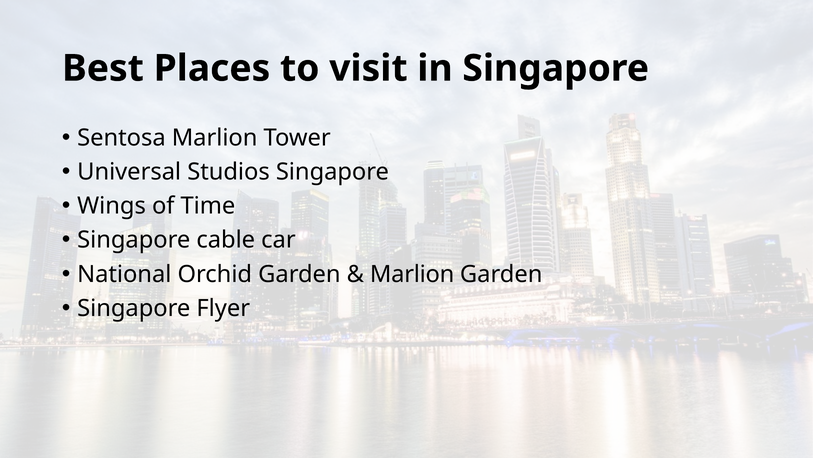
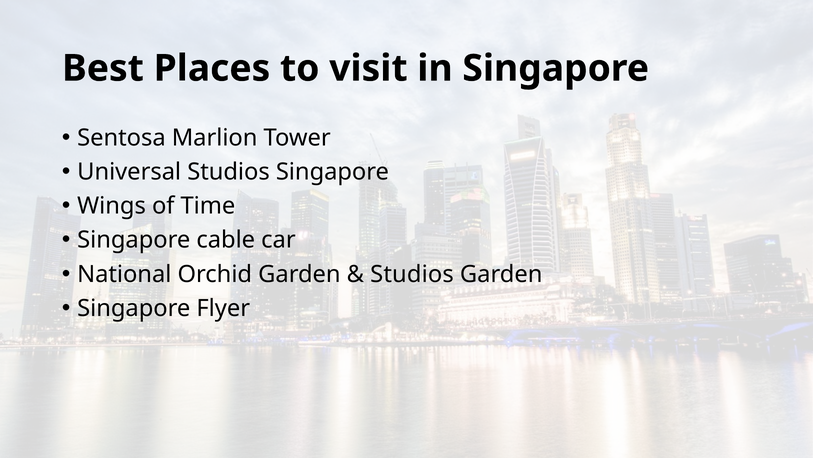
Marlion: Marlion -> Studios (412, 274)
